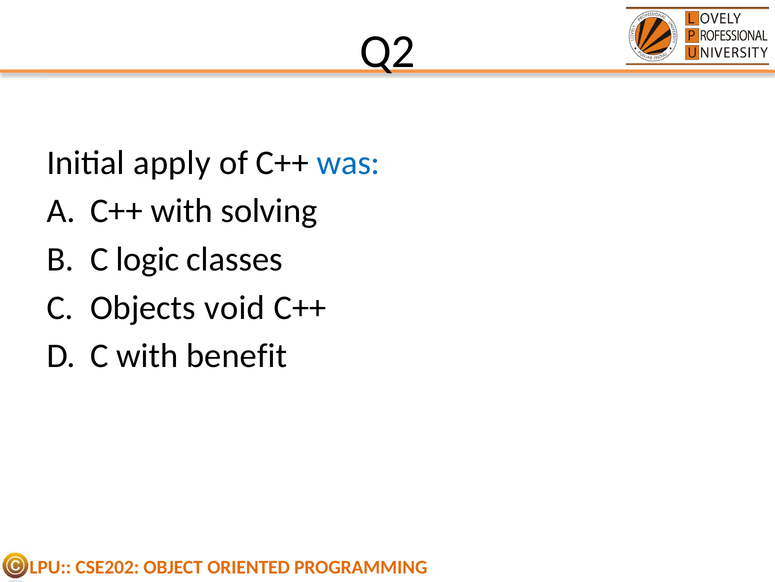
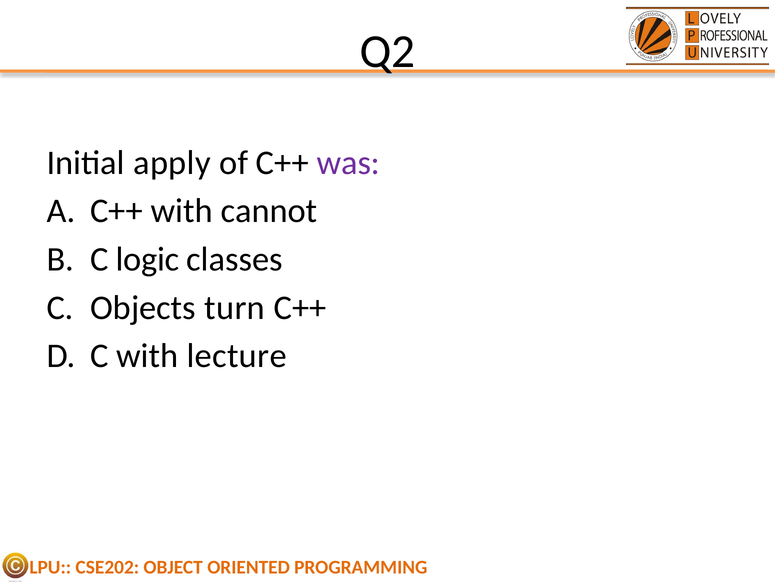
was colour: blue -> purple (348, 163)
solving: solving -> cannot (269, 211)
void: void -> turn (235, 307)
benefit: benefit -> lecture (237, 356)
